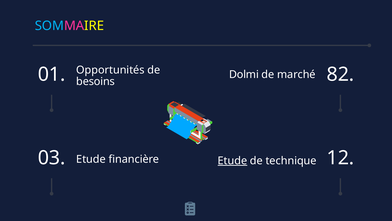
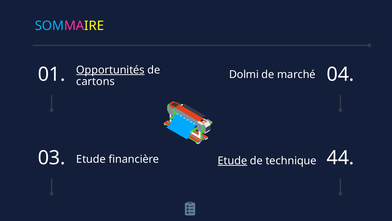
Opportunités underline: none -> present (110, 70)
82: 82 -> 04 (340, 74)
besoins: besoins -> cartons (96, 81)
12: 12 -> 44 (340, 158)
